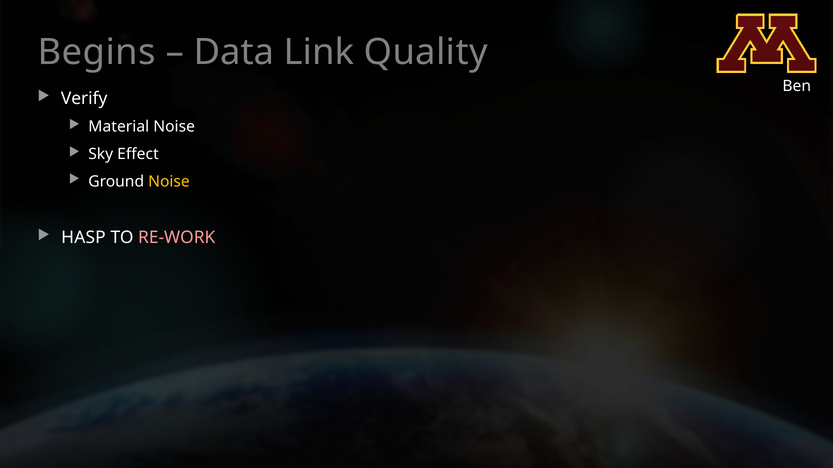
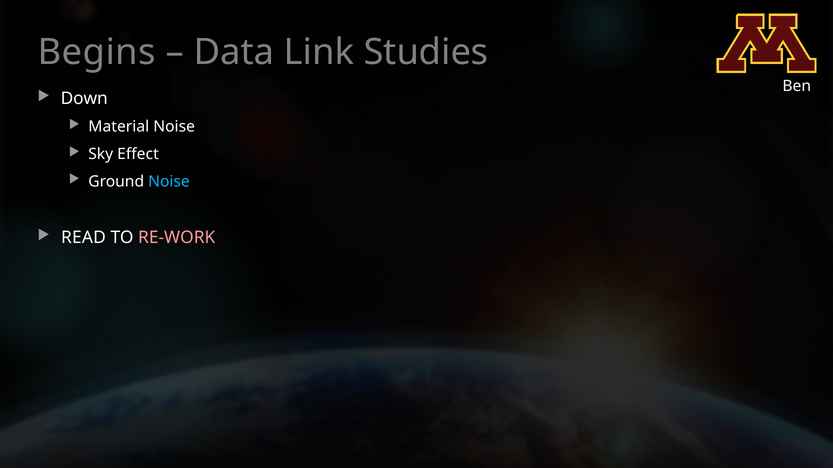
Quality: Quality -> Studies (426, 52)
Verify: Verify -> Down (84, 99)
Noise colour: yellow -> light blue (169, 182)
HASP: HASP -> READ (83, 238)
